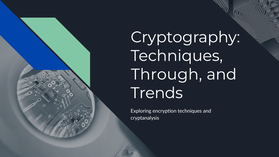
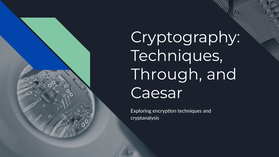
Trends: Trends -> Caesar (157, 93)
